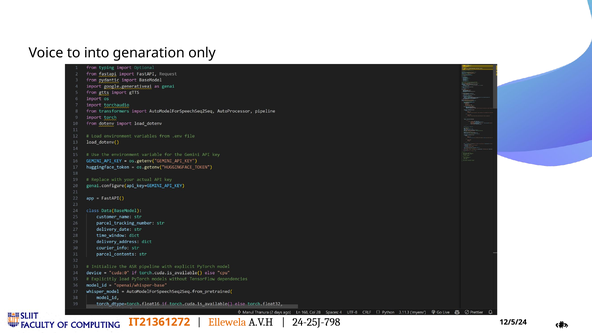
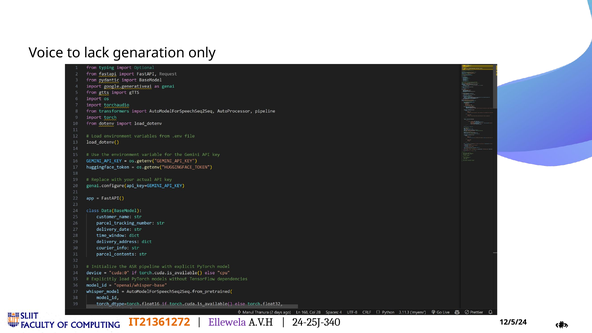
into: into -> lack (97, 53)
Ellewela colour: orange -> purple (227, 322)
24-25J-798: 24-25J-798 -> 24-25J-340 (316, 322)
